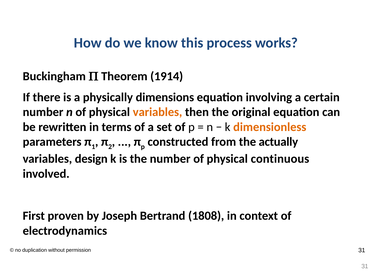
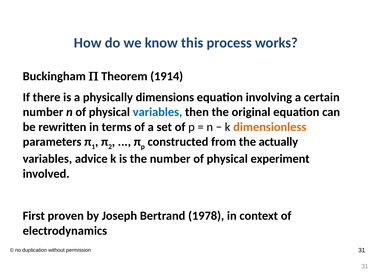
variables colour: orange -> blue (158, 112)
design: design -> advice (91, 159)
continuous: continuous -> experiment (280, 159)
1808: 1808 -> 1978 (206, 216)
